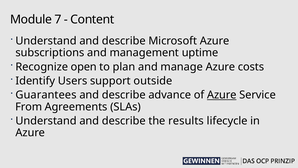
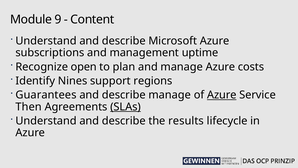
7: 7 -> 9 (58, 19)
Users: Users -> Nines (73, 81)
outside: outside -> regions (153, 81)
describe advance: advance -> manage (170, 95)
From: From -> Then (29, 107)
SLAs underline: none -> present (126, 107)
